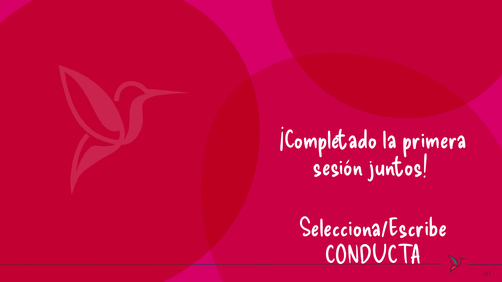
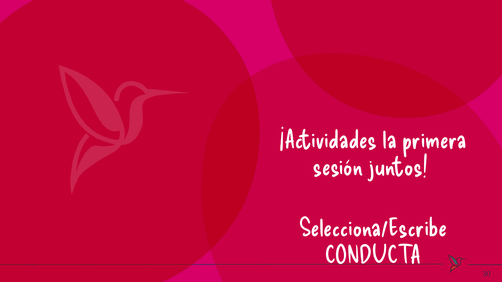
¡Completado: ¡Completado -> ¡Actividades (328, 140)
